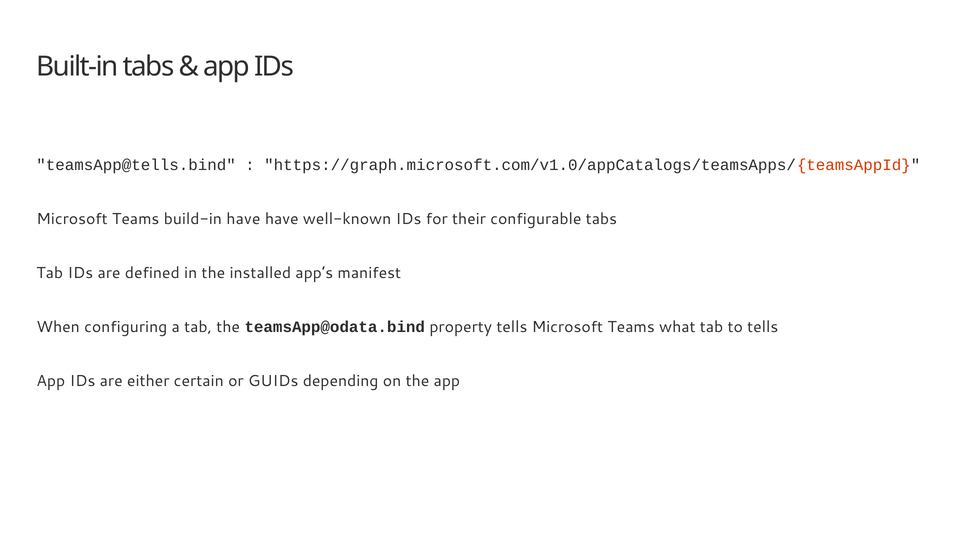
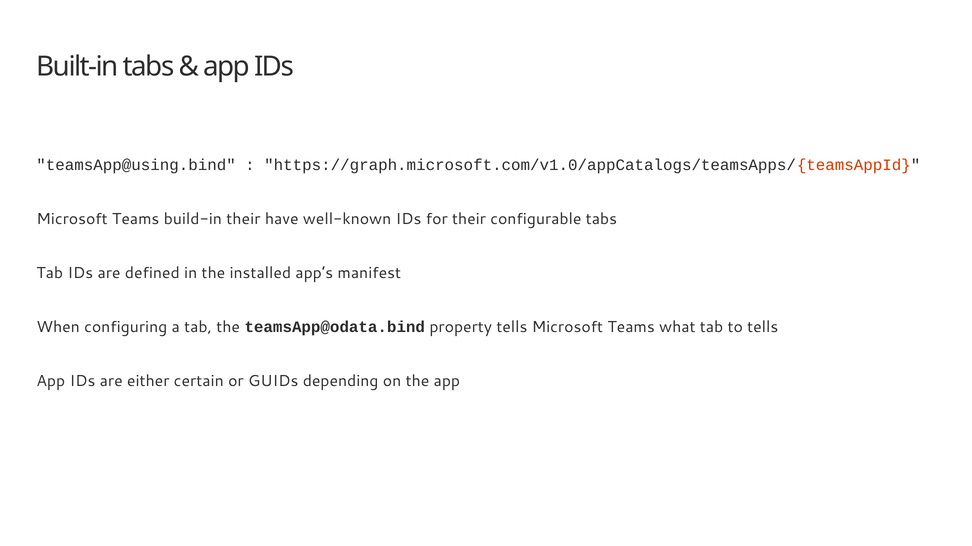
teamsApp@tells.bind: teamsApp@tells.bind -> teamsApp@using.bind (136, 165)
build-in have: have -> their (243, 219)
